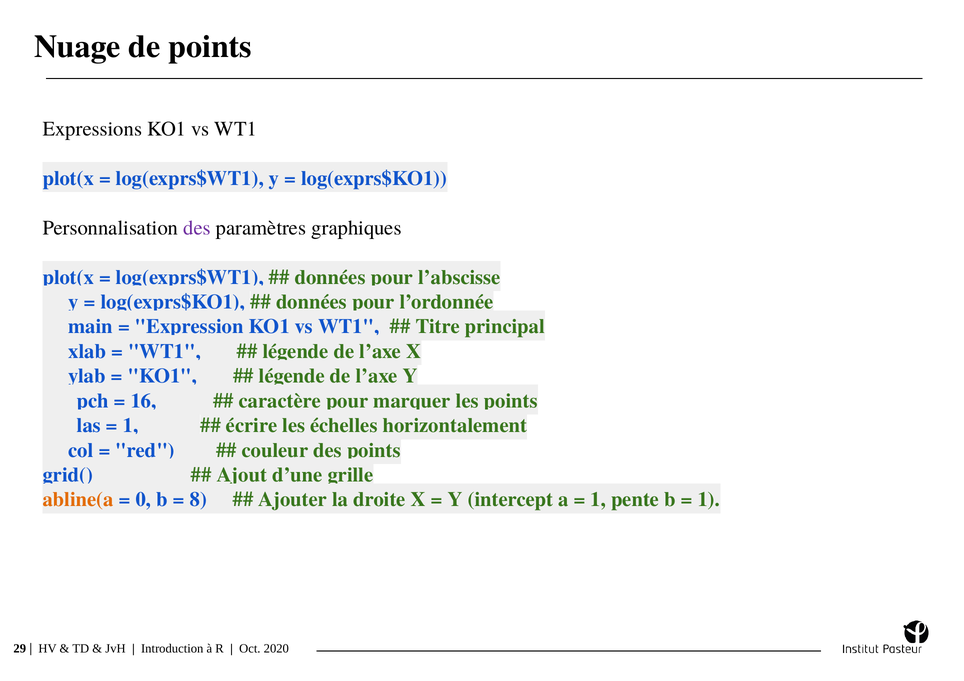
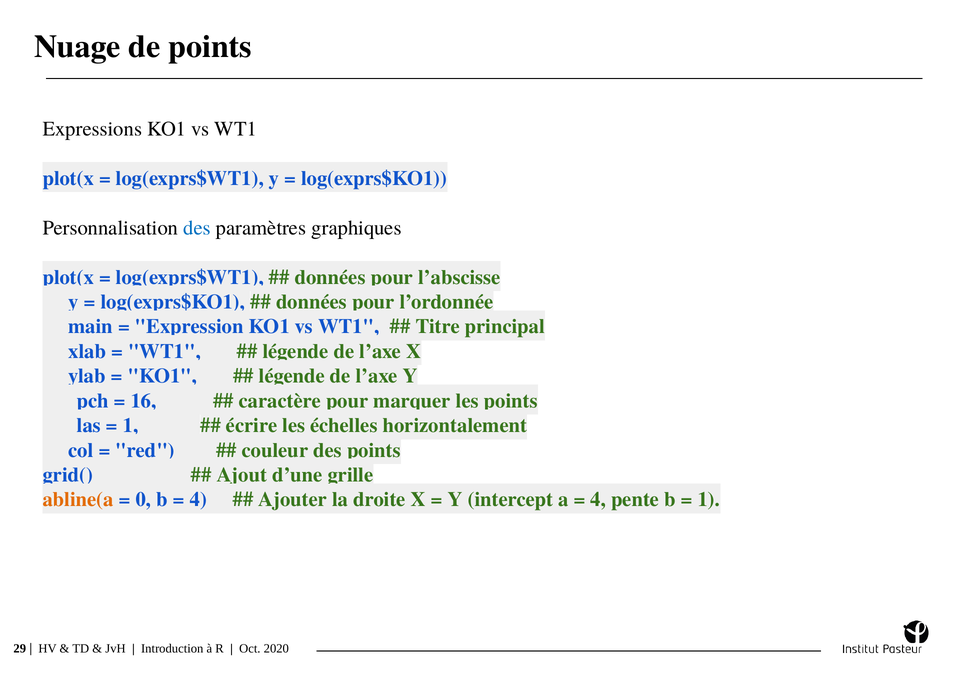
des colour: purple -> blue (197, 228)
8: 8 -> 4 (198, 500)
1: 1 -> 4 (598, 500)
